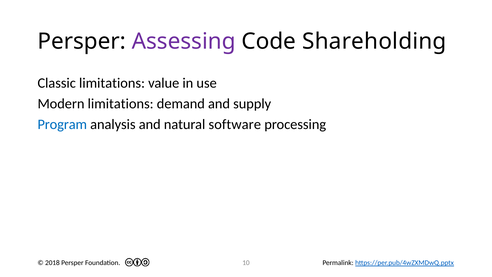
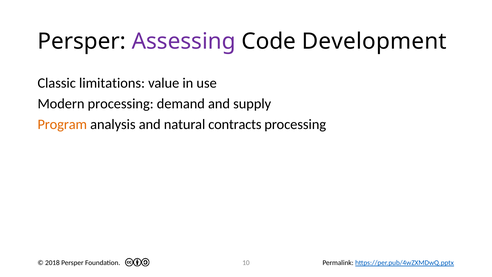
Shareholding: Shareholding -> Development (374, 41)
Modern limitations: limitations -> processing (121, 104)
Program colour: blue -> orange (62, 124)
software: software -> contracts (235, 124)
